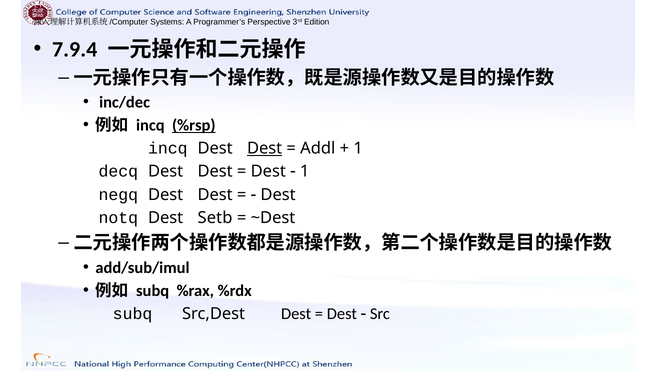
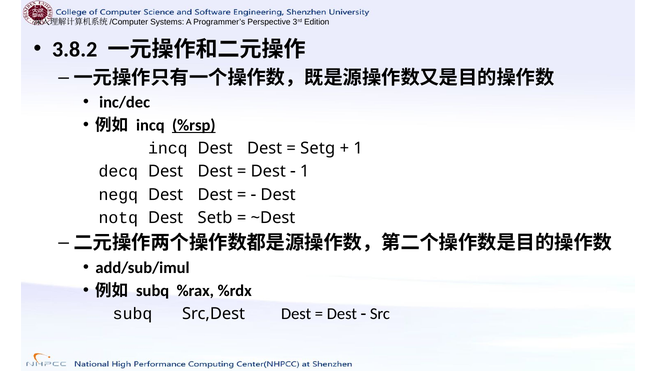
7.9.4: 7.9.4 -> 3.8.2 (75, 49)
Dest underline: present -> none (265, 149)
Addl: Addl -> Setg (318, 149)
